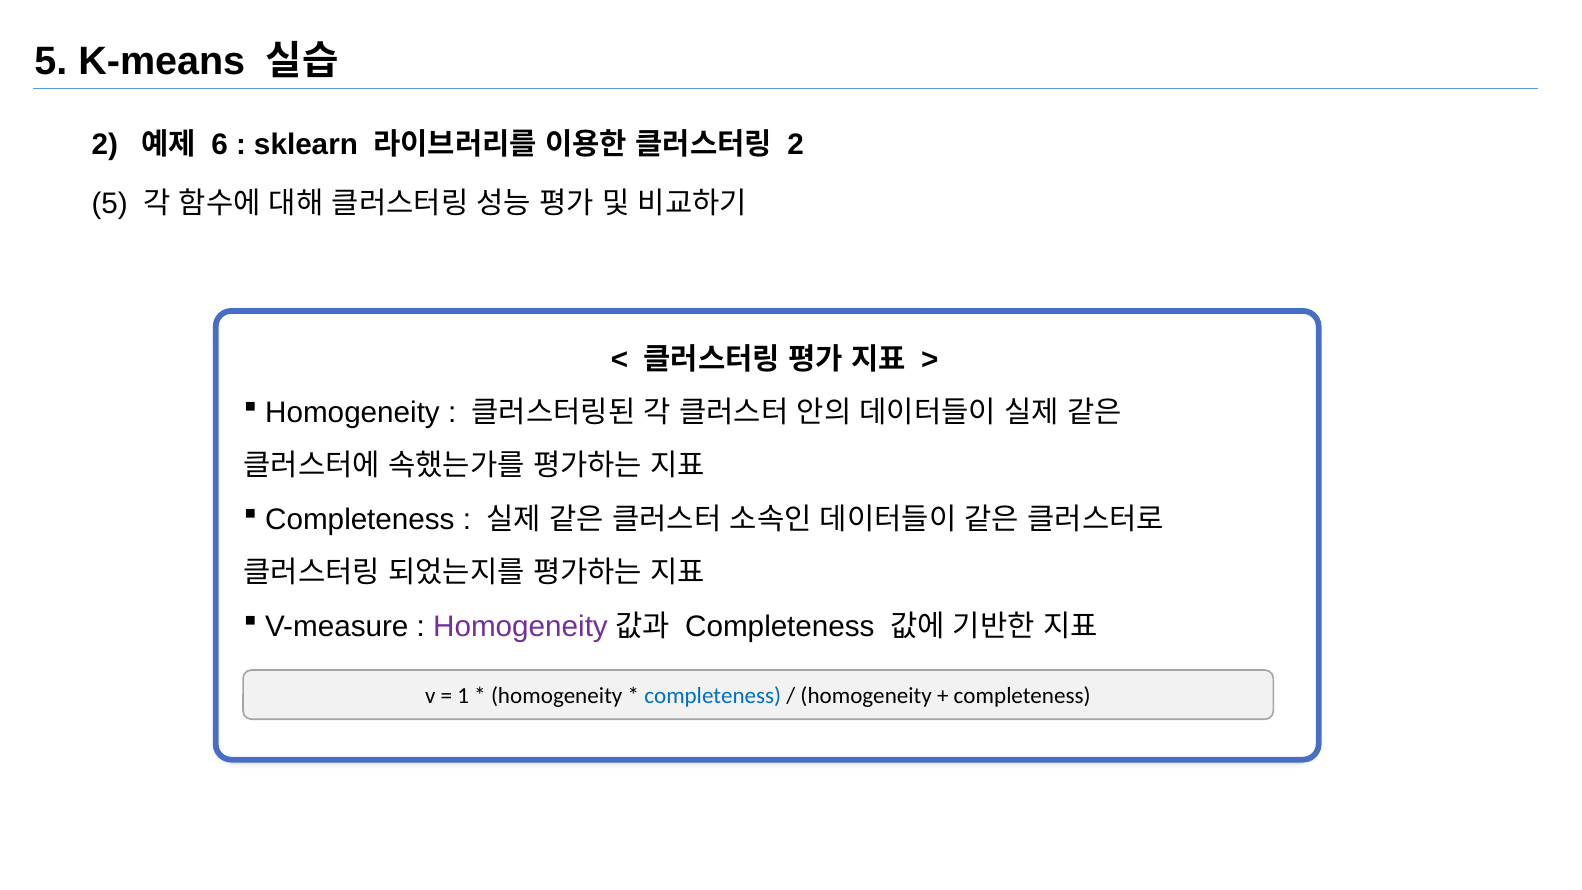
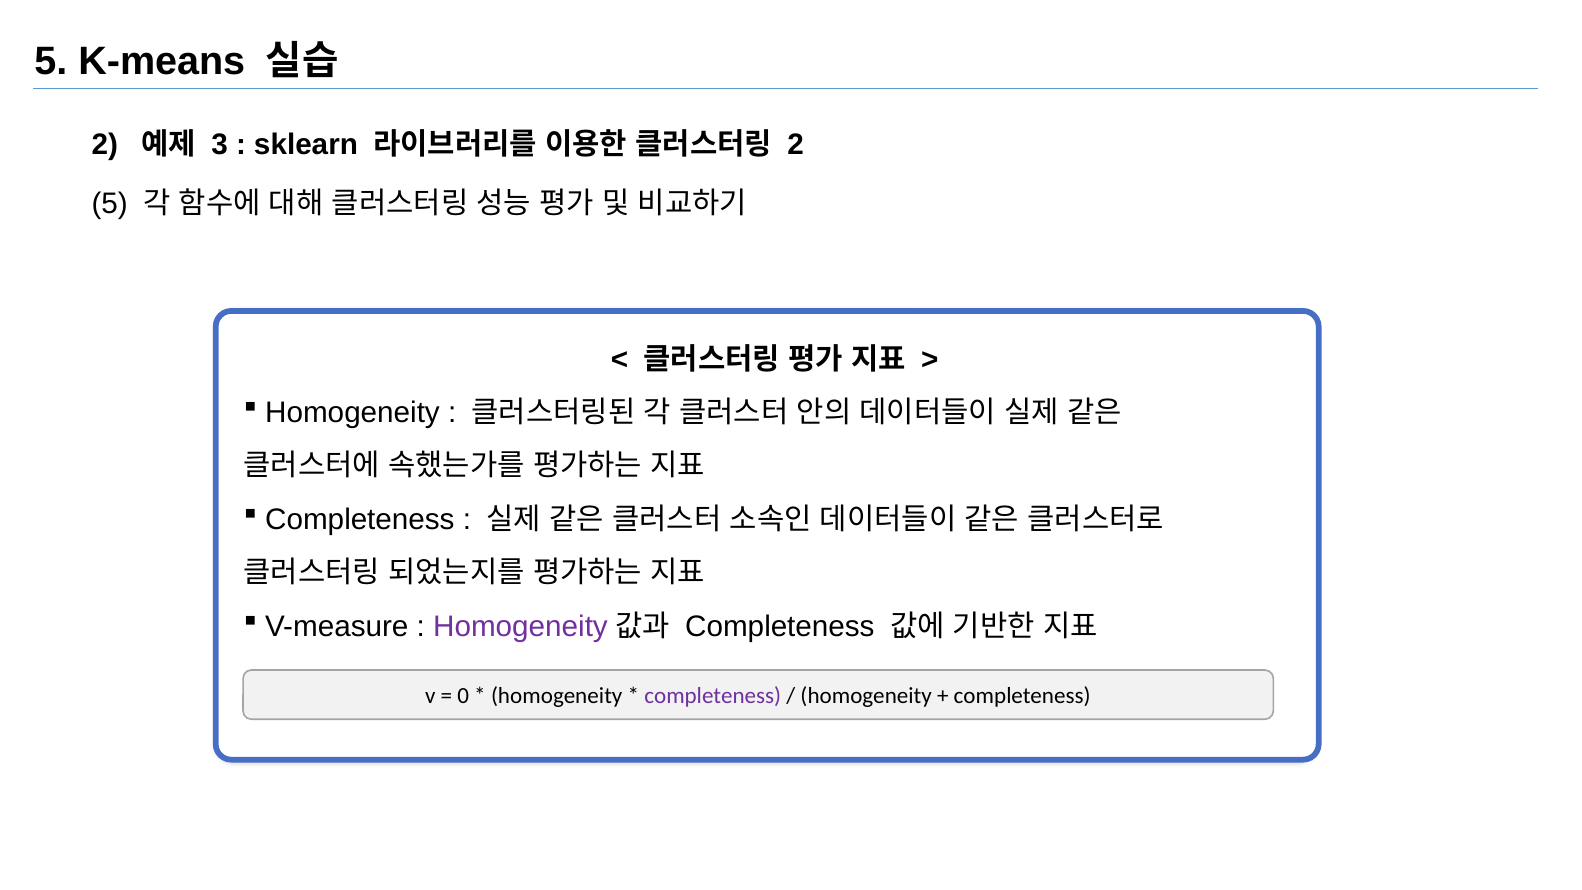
6: 6 -> 3 (220, 145)
1: 1 -> 0 (463, 696)
completeness colour: blue -> purple (713, 696)
